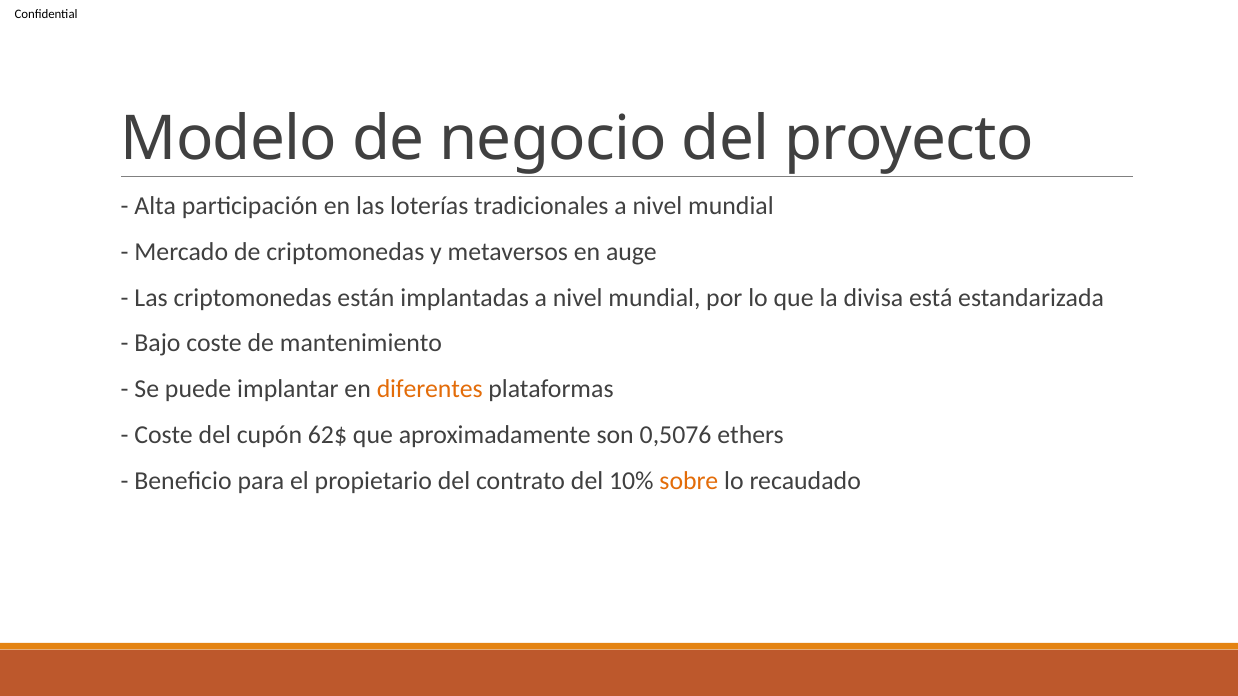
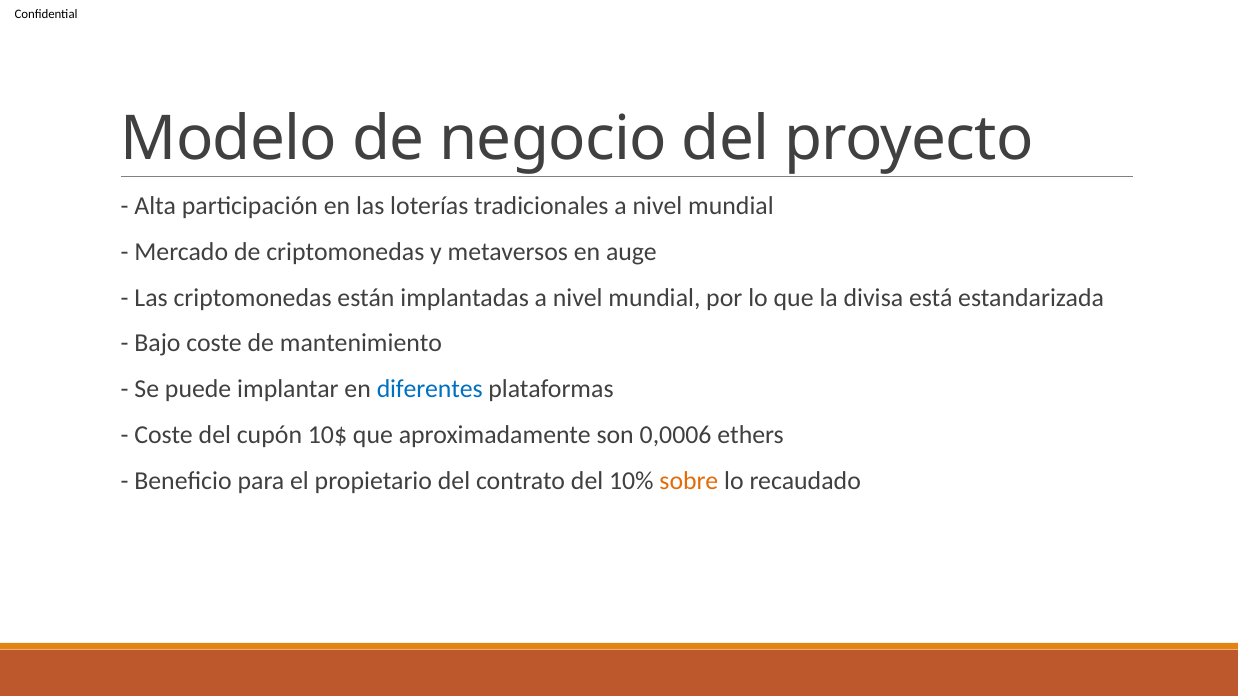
diferentes colour: orange -> blue (430, 389)
62$: 62$ -> 10$ (327, 435)
0,5076: 0,5076 -> 0,0006 (676, 435)
